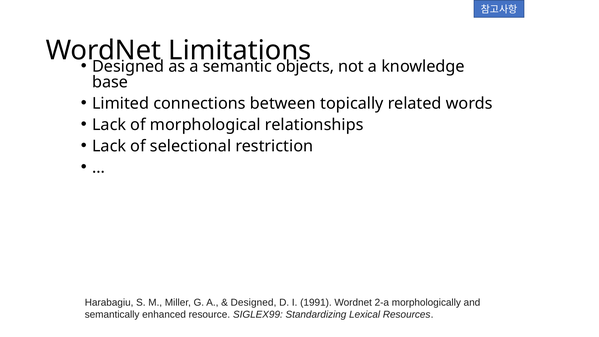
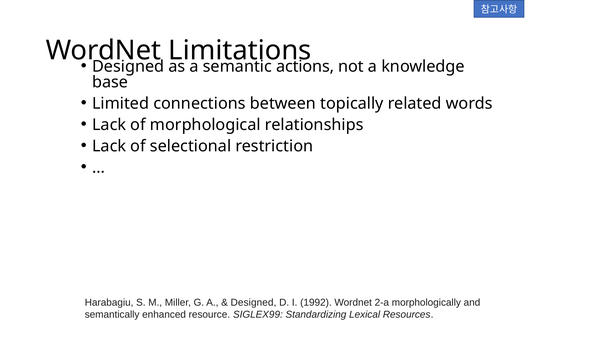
objects: objects -> actions (305, 66)
1991: 1991 -> 1992 (316, 303)
